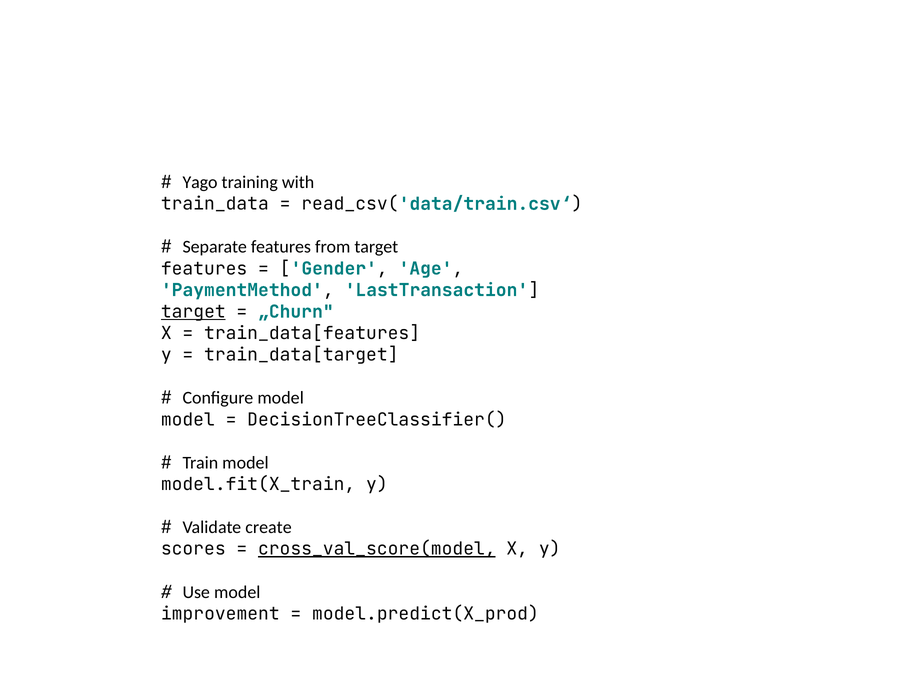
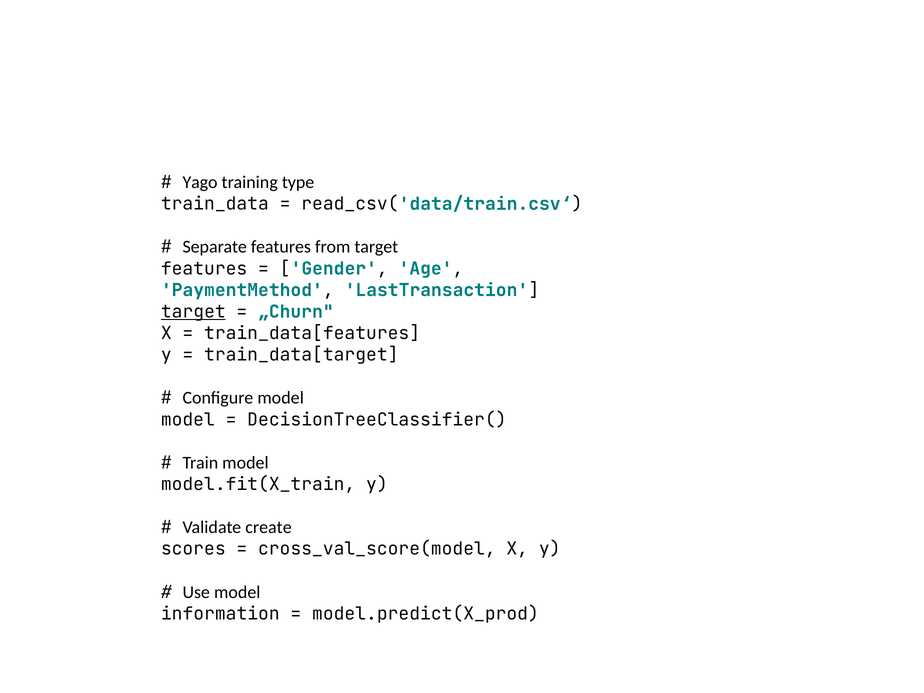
with: with -> type (298, 182)
cross_val_score(model underline: present -> none (377, 549)
improvement: improvement -> information (220, 614)
